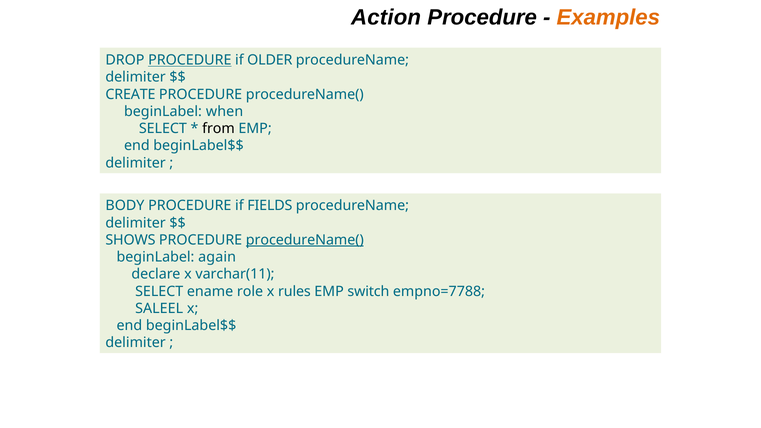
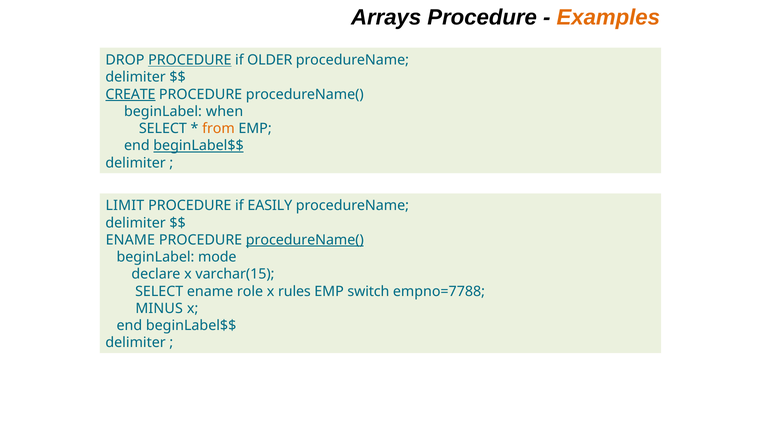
Action: Action -> Arrays (386, 18)
CREATE underline: none -> present (130, 94)
from colour: black -> orange (218, 129)
beginLabel$$ underline: none -> present (199, 146)
BODY: BODY -> LIMIT (125, 206)
FIELDS: FIELDS -> EASILY (270, 206)
SHOWS: SHOWS -> ENAME (130, 240)
again: again -> mode (217, 257)
varchar(11: varchar(11 -> varchar(15 (235, 274)
SALEEL: SALEEL -> MINUS (159, 309)
